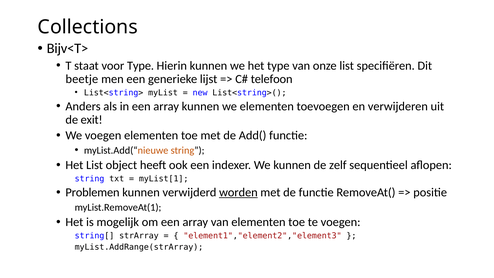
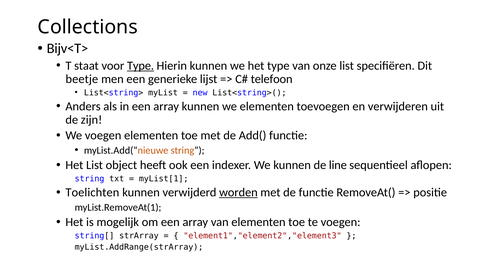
Type underline: none -> present (141, 66)
exit: exit -> zijn (92, 120)
zelf: zelf -> line (338, 165)
Problemen: Problemen -> Toelichten (92, 192)
